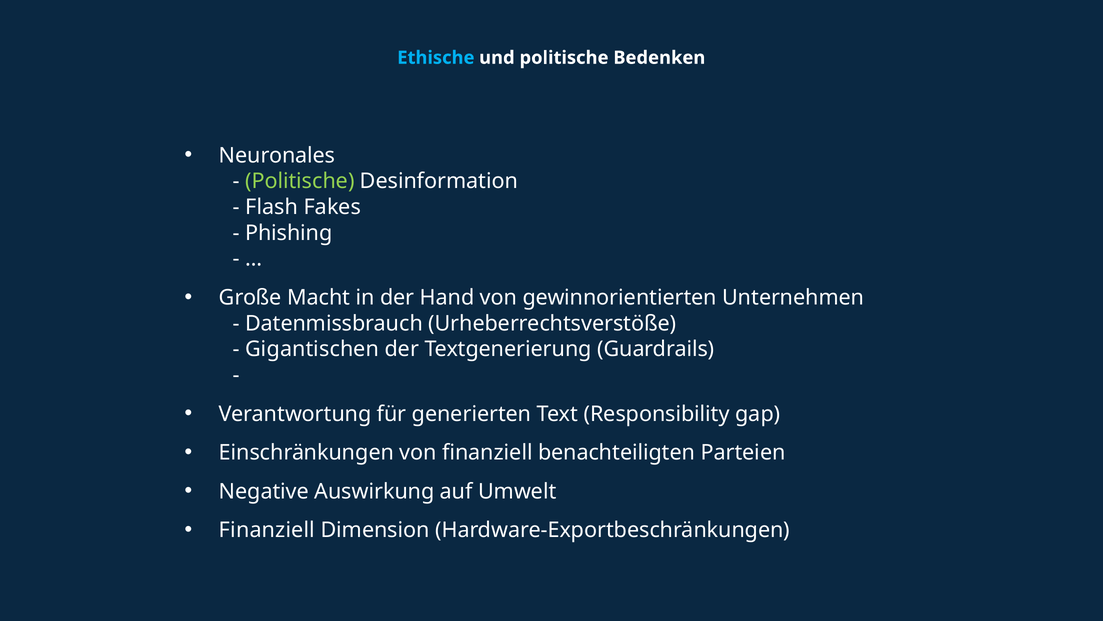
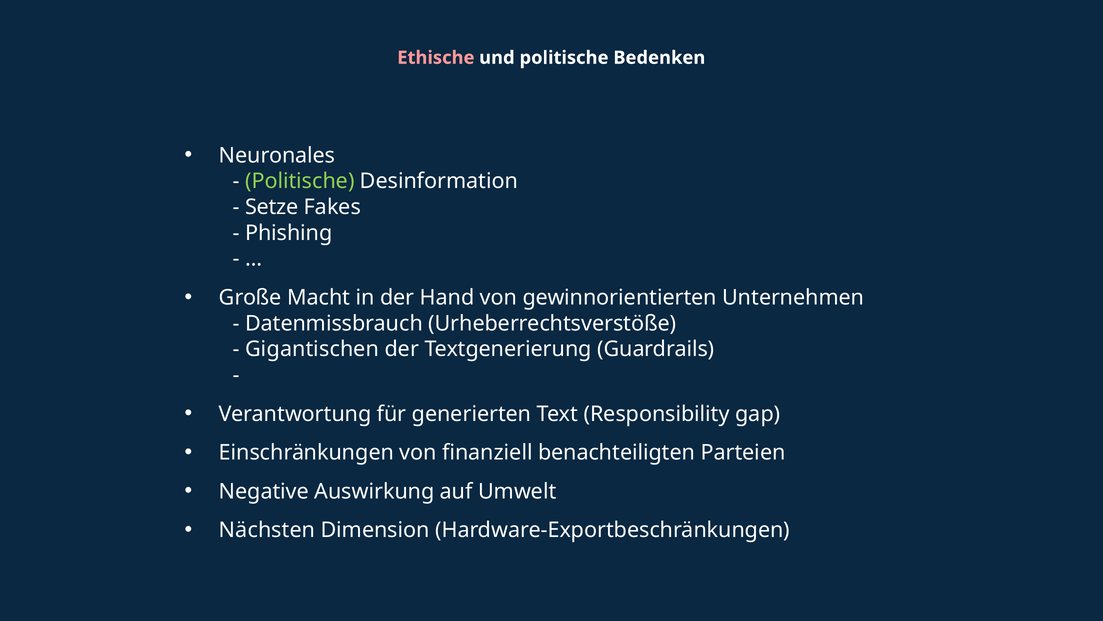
Ethische colour: light blue -> pink (436, 58)
Flash: Flash -> Setze (272, 207)
Finanziell: Finanziell -> Nächsten (267, 530)
